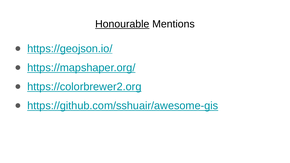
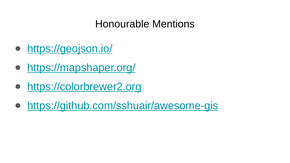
Honourable underline: present -> none (122, 24)
